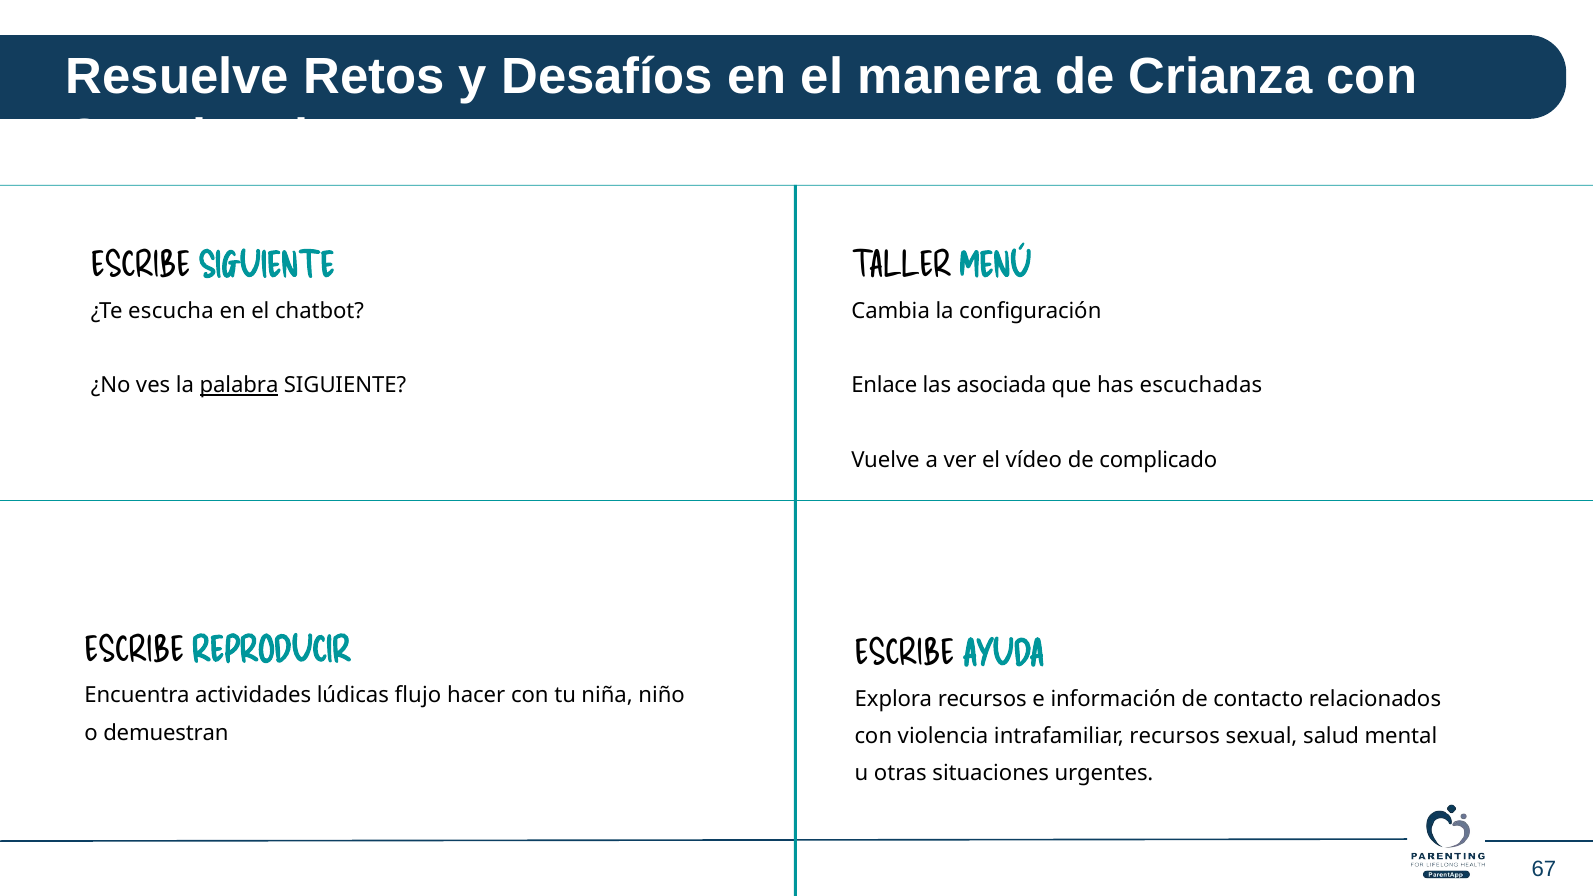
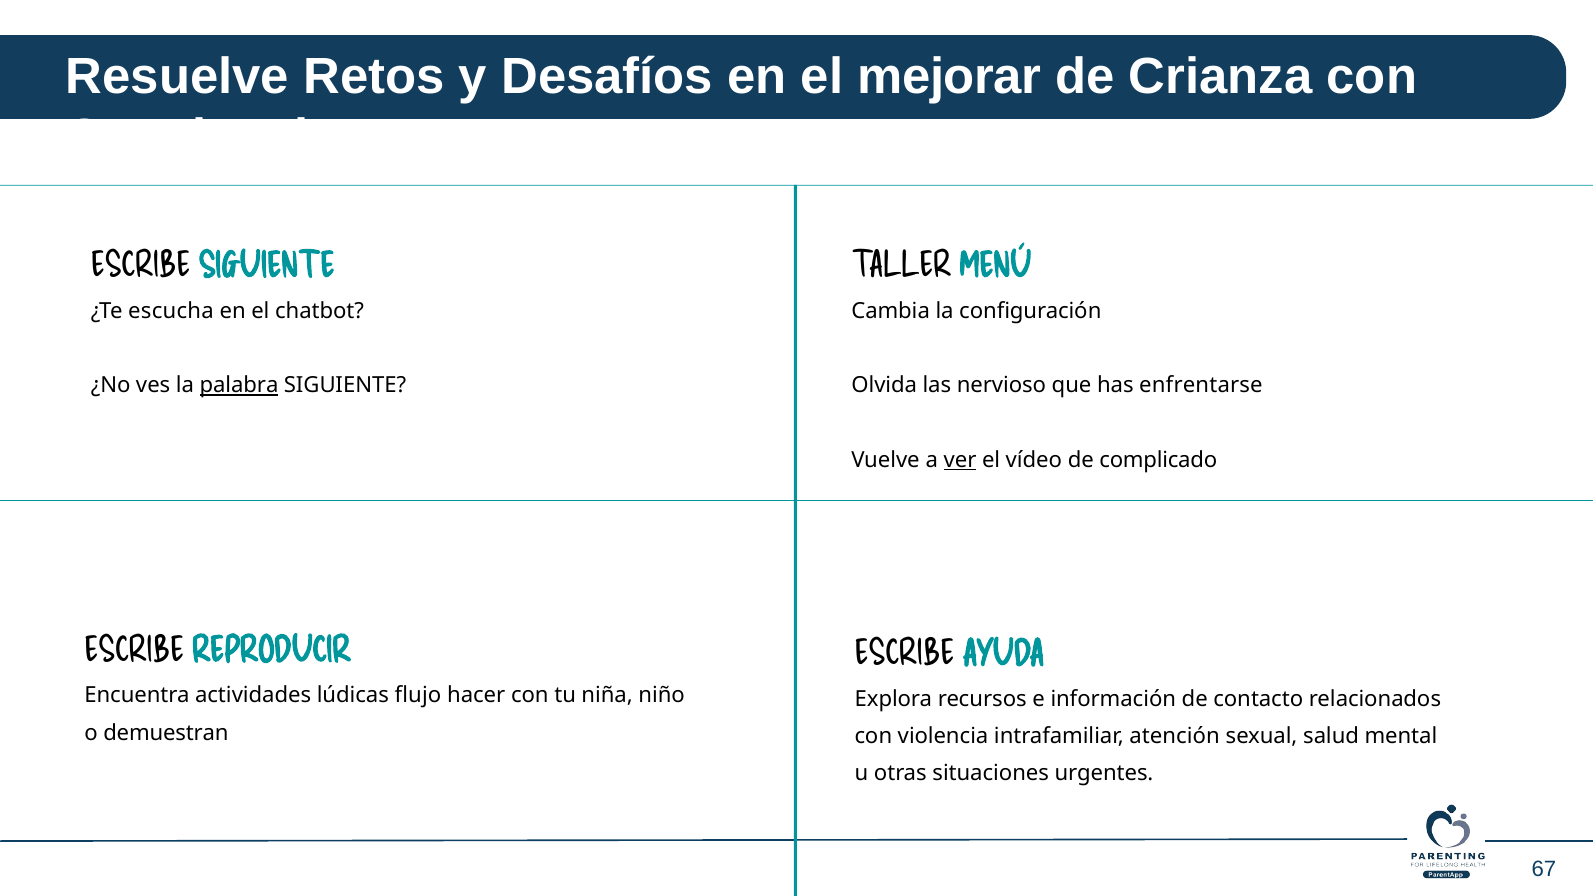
manera: manera -> mejorar (950, 76)
Enlace: Enlace -> Olvida (884, 386)
asociada: asociada -> nervioso (1001, 386)
escuchadas: escuchadas -> enfrentarse (1201, 386)
ver underline: none -> present (960, 460)
intrafamiliar recursos: recursos -> atención (1175, 737)
